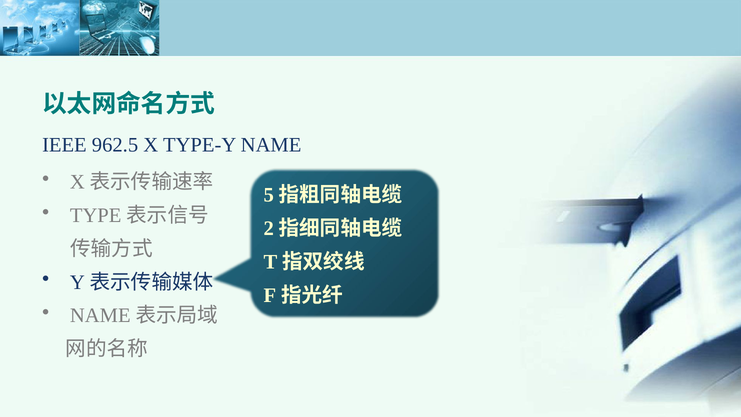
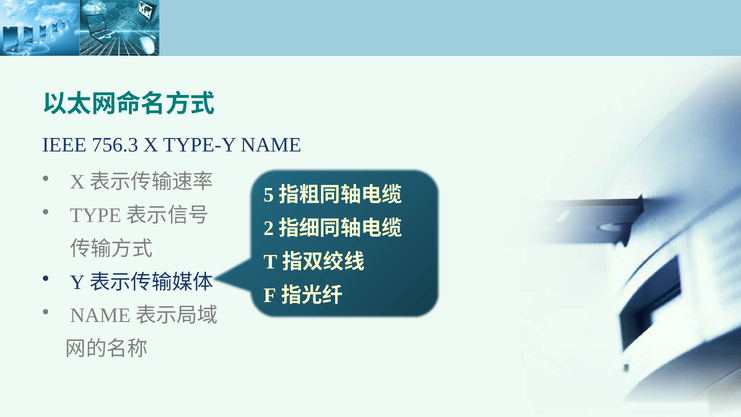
962.5: 962.5 -> 756.3 (115, 145)
